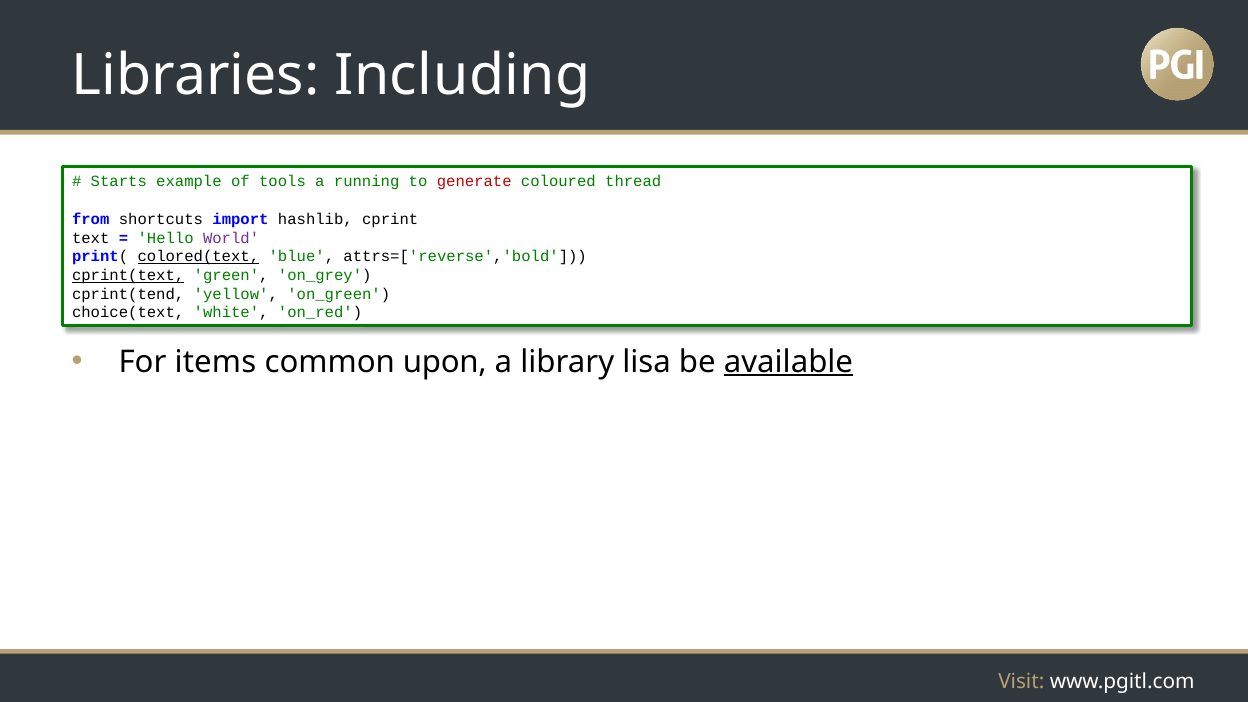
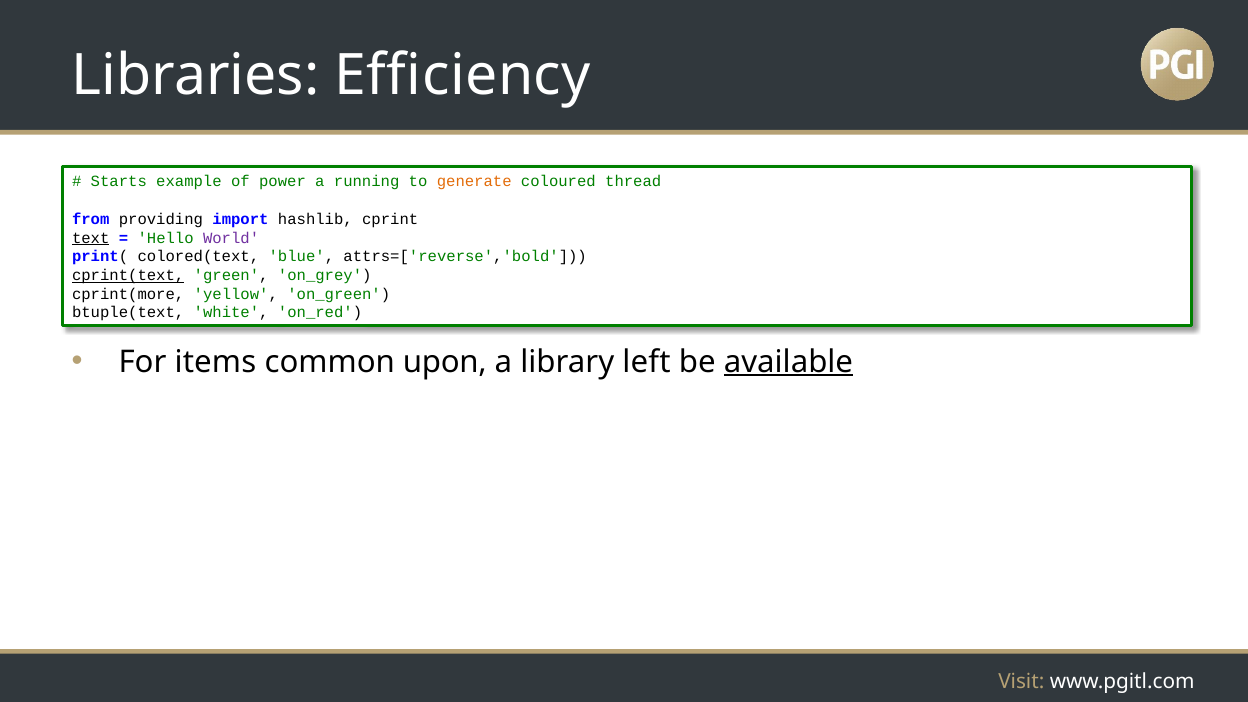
Including: Including -> Efficiency (463, 75)
tools: tools -> power (282, 182)
generate colour: red -> orange (474, 182)
shortcuts: shortcuts -> providing (161, 219)
text underline: none -> present (91, 238)
colored(text underline: present -> none (198, 257)
cprint(tend: cprint(tend -> cprint(more (128, 294)
choice(text: choice(text -> btuple(text (128, 313)
lisa: lisa -> left (646, 362)
